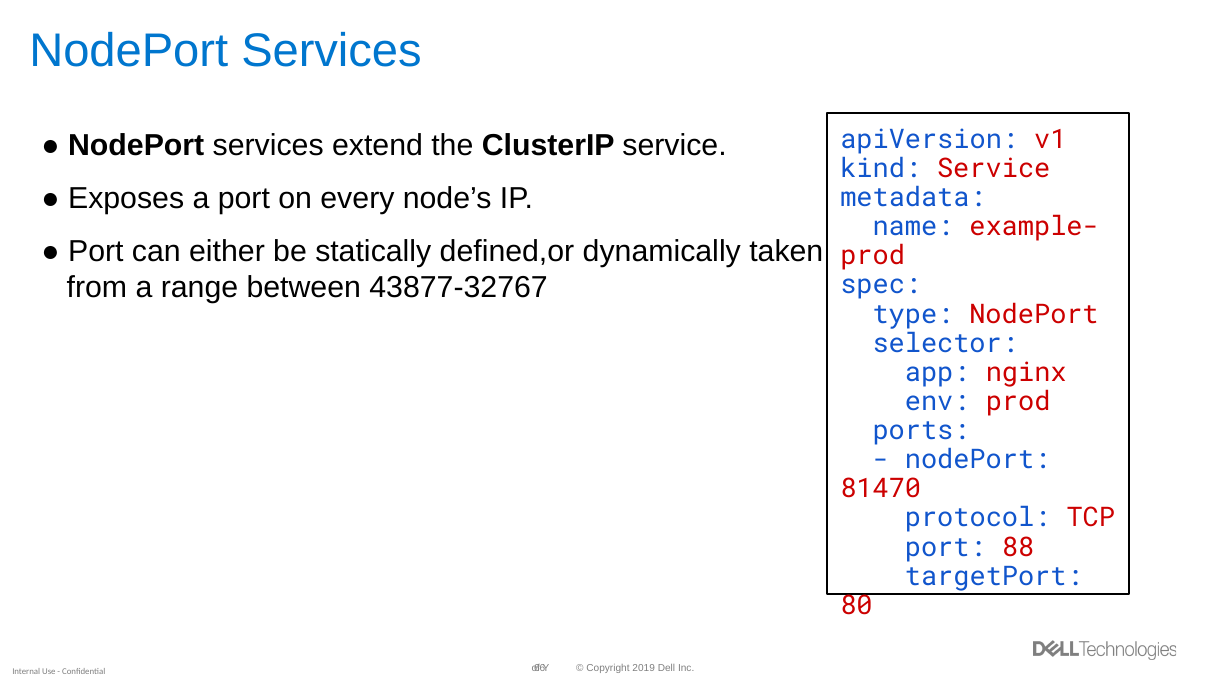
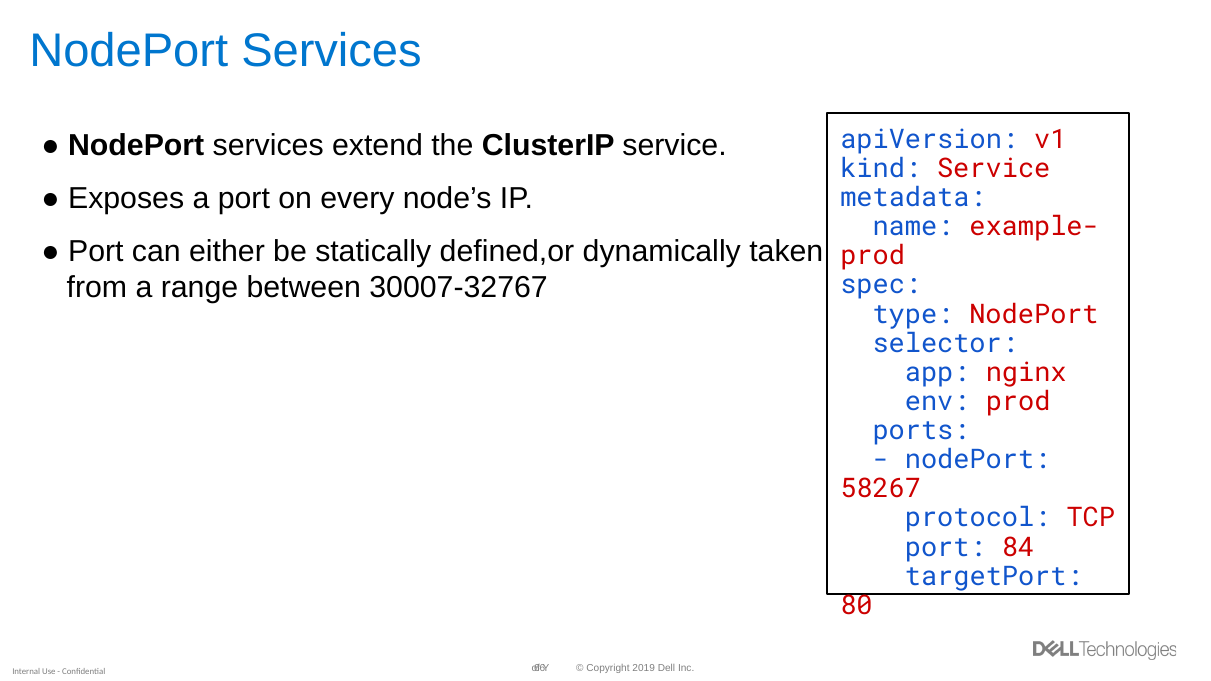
43877-32767: 43877-32767 -> 30007-32767 (459, 288)
81470: 81470 -> 58267 (881, 489)
88: 88 -> 84 (1018, 547)
